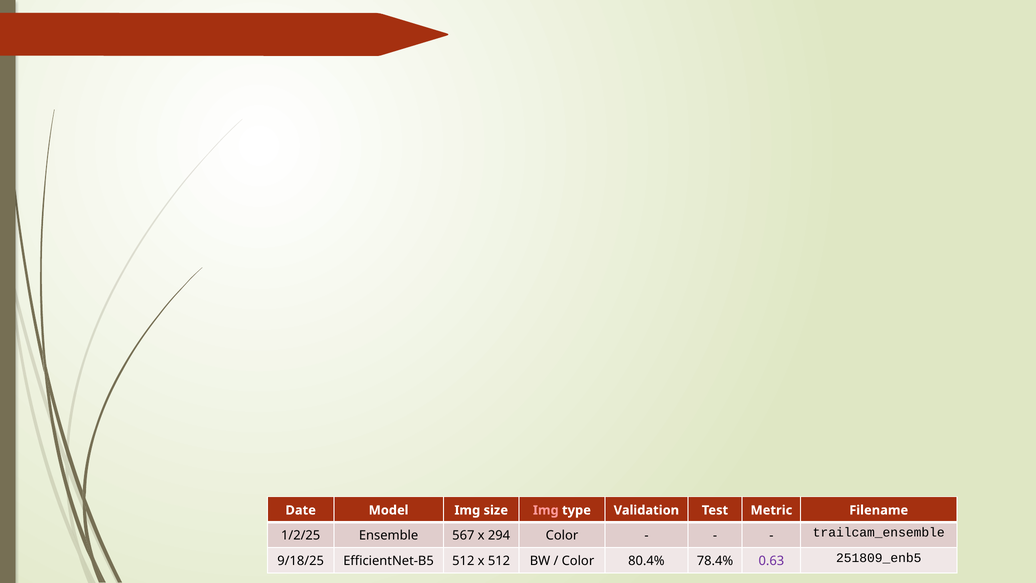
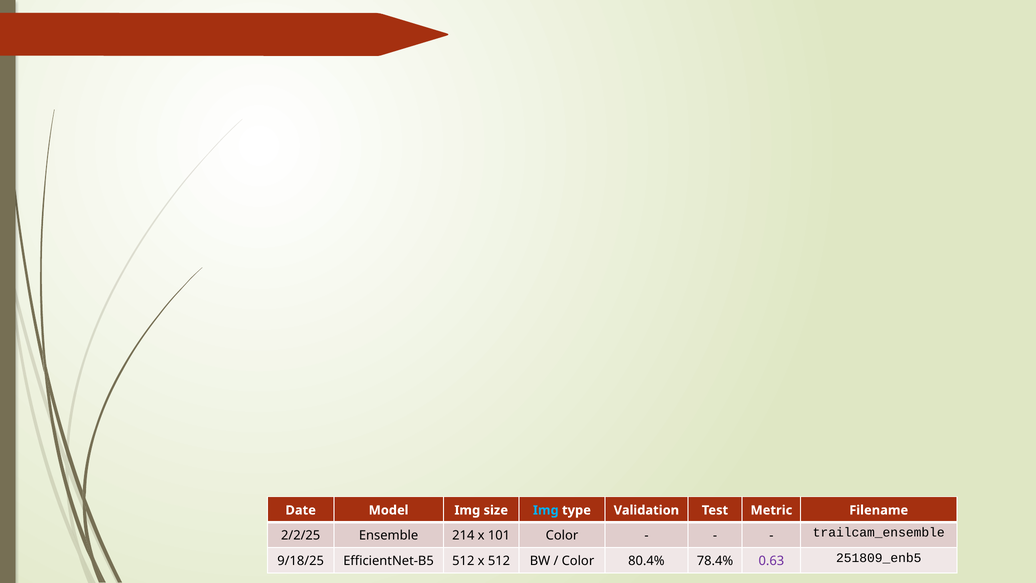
Img colour: pink -> light blue (546, 510)
1/2/25: 1/2/25 -> 2/2/25 (301, 535)
567: 567 -> 214 (463, 535)
294: 294 -> 101 (499, 535)
